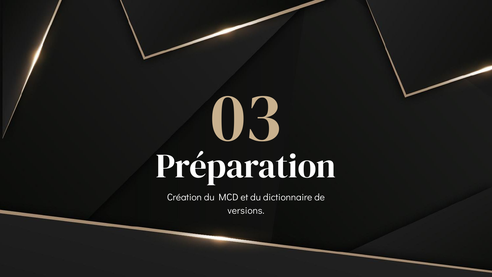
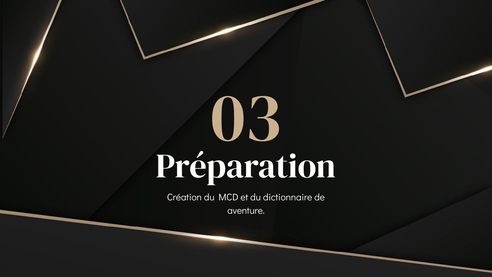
versions: versions -> aventure (246, 210)
